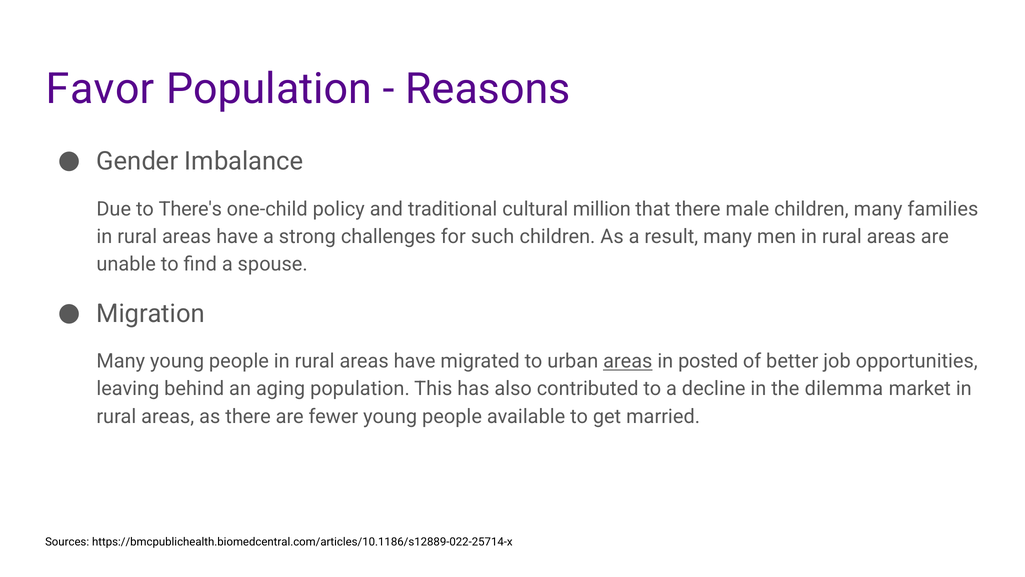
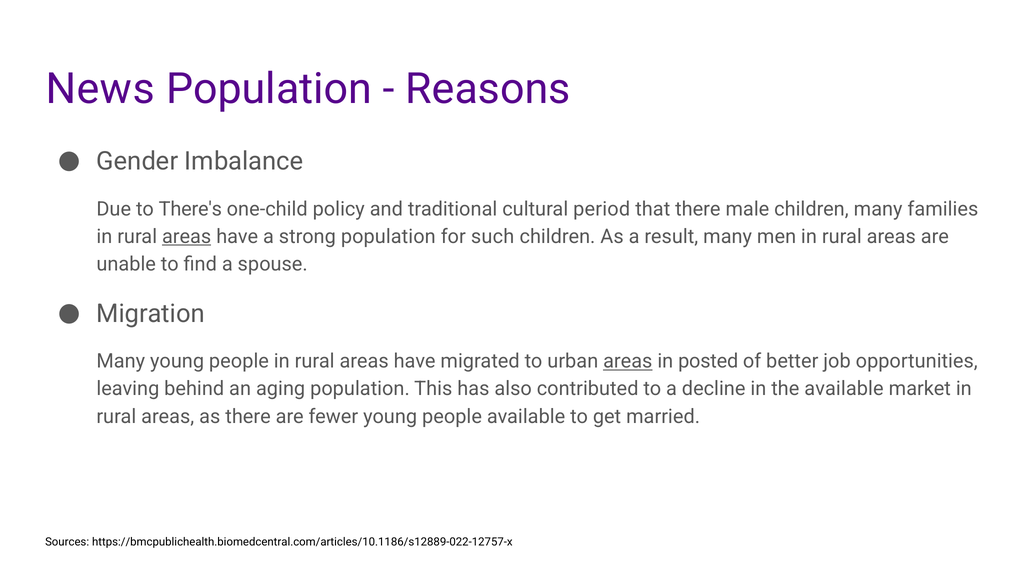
Favor: Favor -> News (100, 89)
million: million -> period (602, 209)
areas underline: none -> present (187, 236)
strong challenges: challenges -> population (388, 236)
the dilemma: dilemma -> available (844, 389)
https://bmcpublichealth.biomedcentral.com/articles/10.1186/s12889-022-25714-x: https://bmcpublichealth.biomedcentral.com/articles/10.1186/s12889-022-25714-x -> https://bmcpublichealth.biomedcentral.com/articles/10.1186/s12889-022-12757-x (302, 542)
